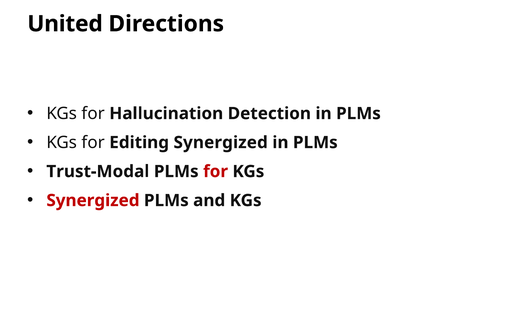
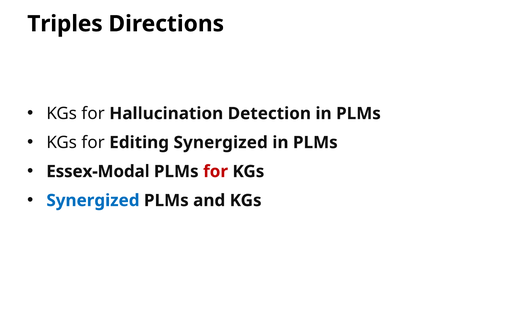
United: United -> Triples (65, 24)
Trust-Modal: Trust-Modal -> Essex-Modal (98, 172)
Synergized colour: red -> blue (93, 201)
